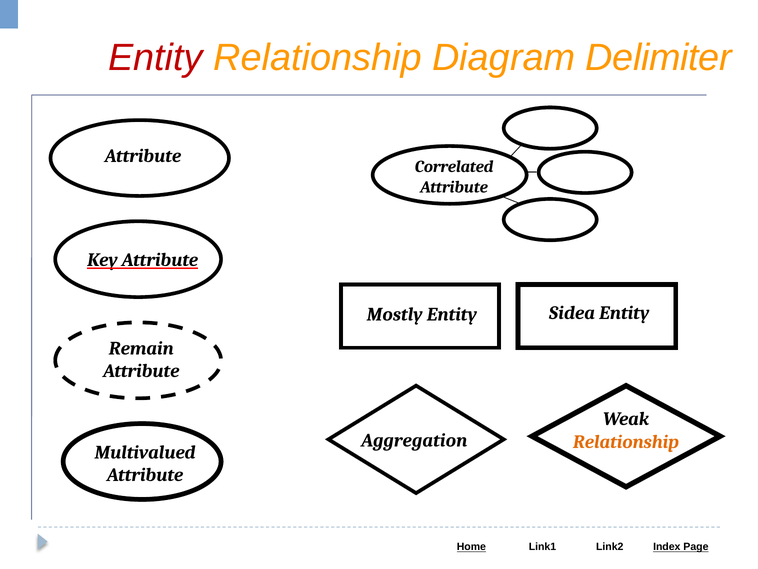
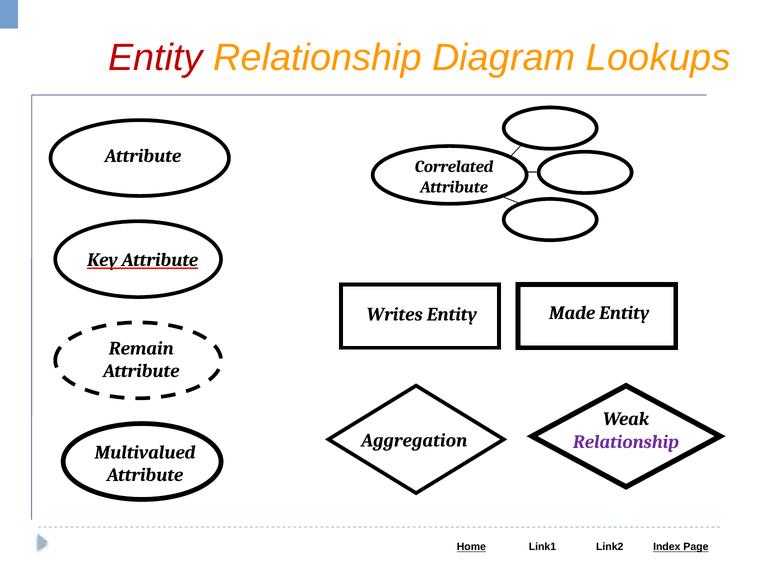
Delimiter: Delimiter -> Lookups (658, 58)
Sidea: Sidea -> Made (572, 313)
Mostly: Mostly -> Writes (395, 314)
Relationship colour: orange -> purple (626, 441)
